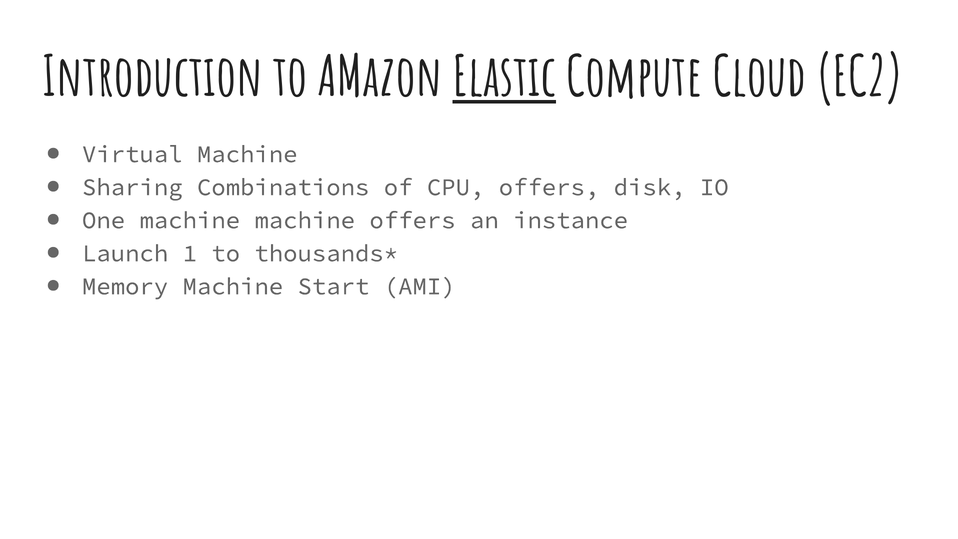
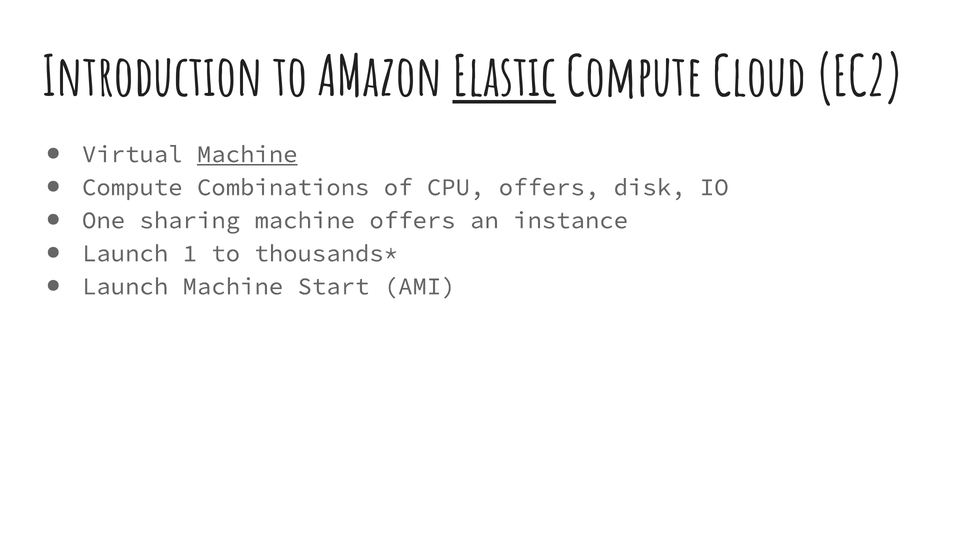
Machine underline: none -> present (247, 154)
Sharing: Sharing -> Compute (132, 187)
One machine: machine -> sharing (190, 220)
Memory: Memory -> Launch (125, 286)
